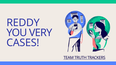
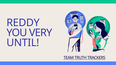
CASES: CASES -> UNTIL (23, 43)
